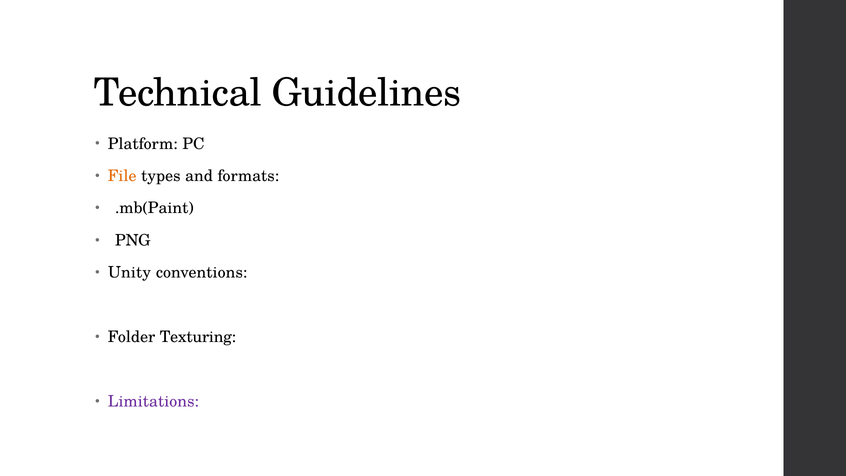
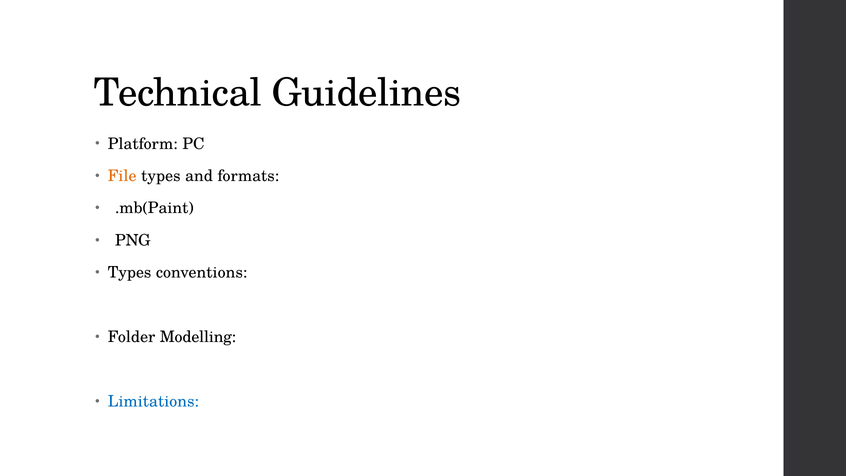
Unity: Unity -> Types (130, 273)
Texturing: Texturing -> Modelling (198, 337)
Limitations colour: purple -> blue (153, 401)
